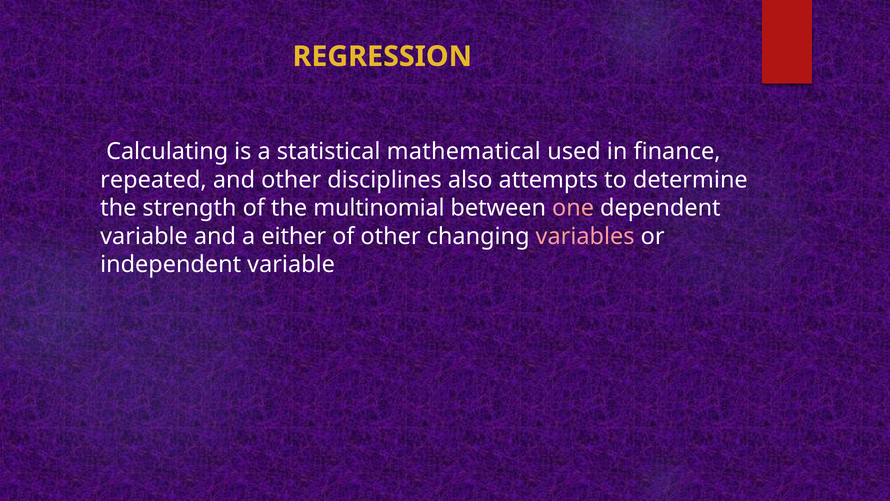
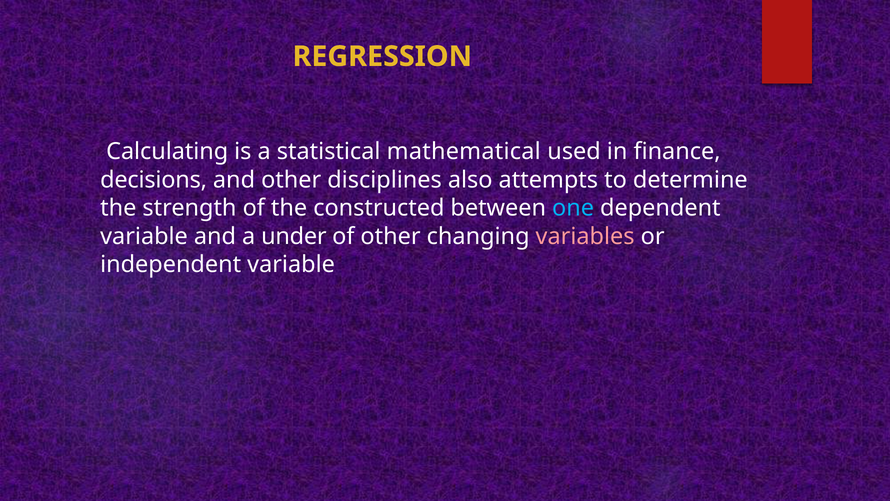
repeated: repeated -> decisions (154, 180)
multinomial: multinomial -> constructed (379, 208)
one colour: pink -> light blue (573, 208)
either: either -> under (294, 236)
